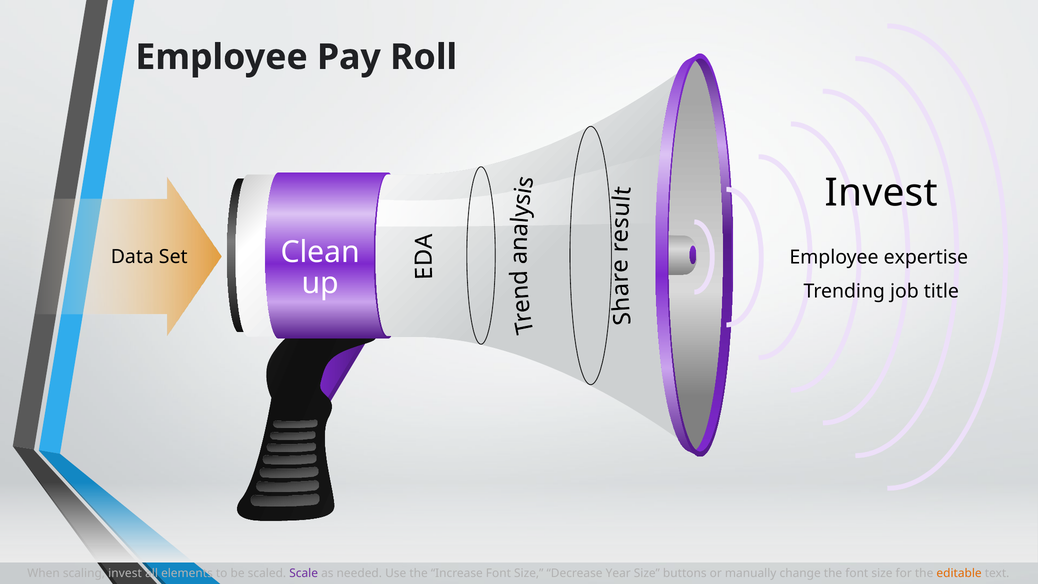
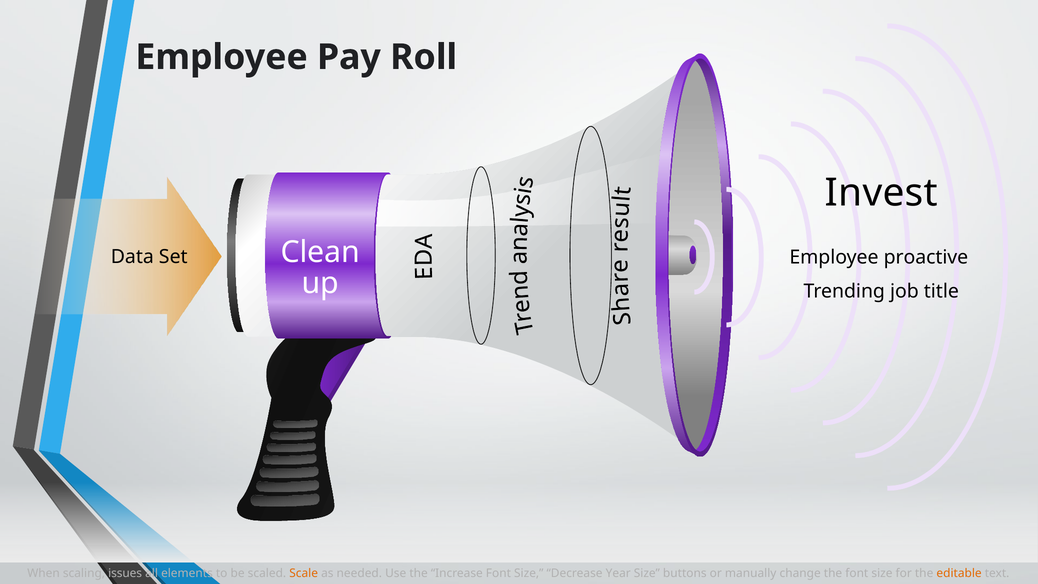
expertise: expertise -> proactive (926, 257)
scaling invest: invest -> issues (125, 573)
Scale colour: purple -> orange (304, 573)
